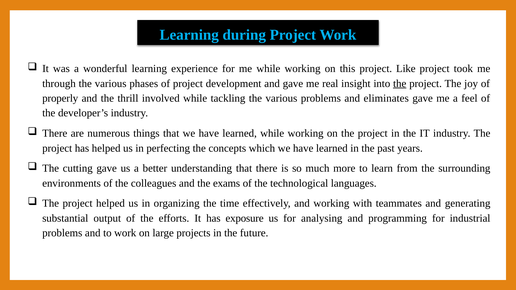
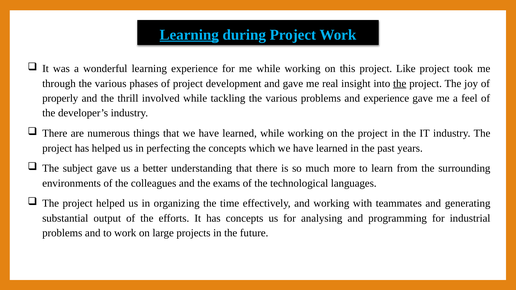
Learning underline: none -> present (189, 35)
eliminates: eliminates -> experience (386, 98)
cutting: cutting -> subject (78, 168)
has exposure: exposure -> concepts (245, 218)
